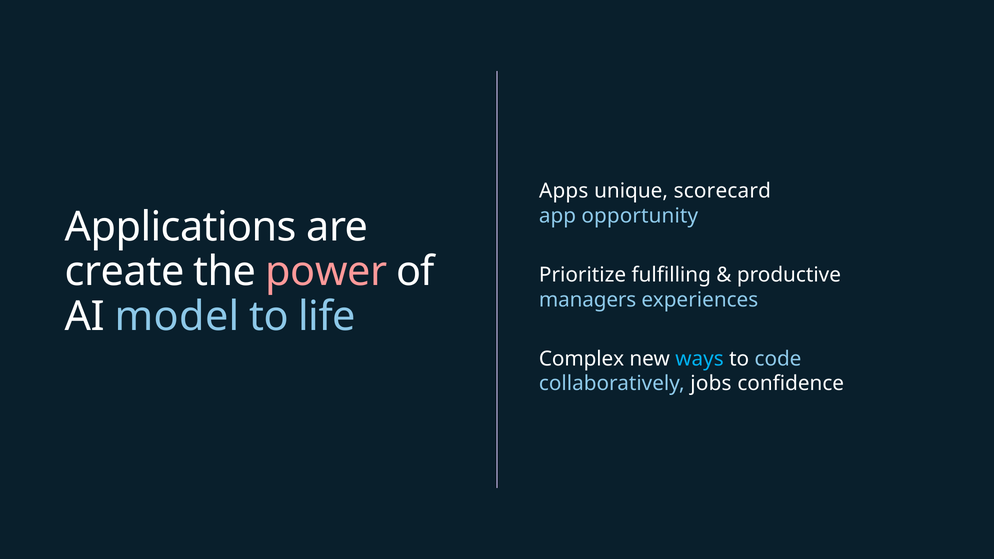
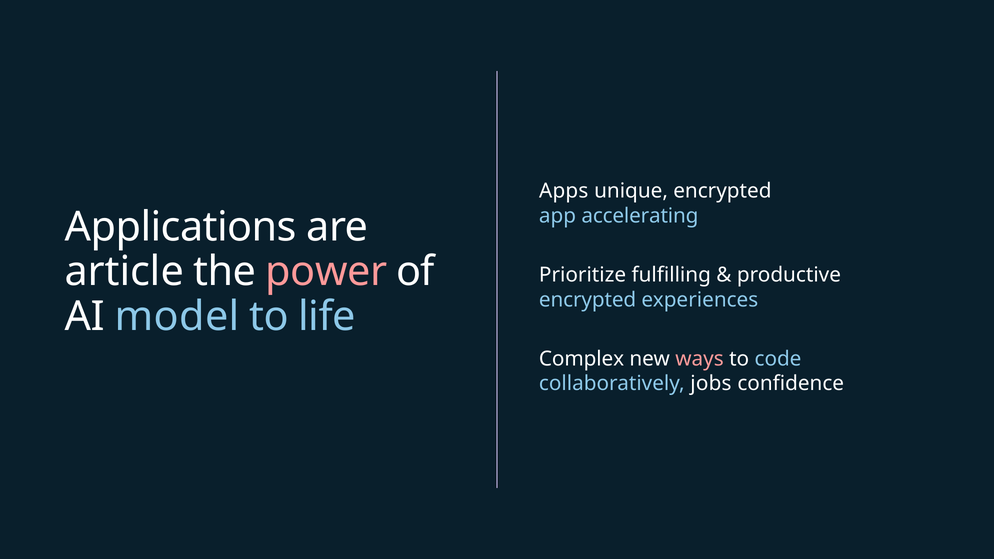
unique scorecard: scorecard -> encrypted (722, 191)
opportunity: opportunity -> accelerating (640, 216)
create: create -> article (124, 272)
managers: managers -> encrypted (588, 300)
ways colour: light blue -> pink (699, 359)
